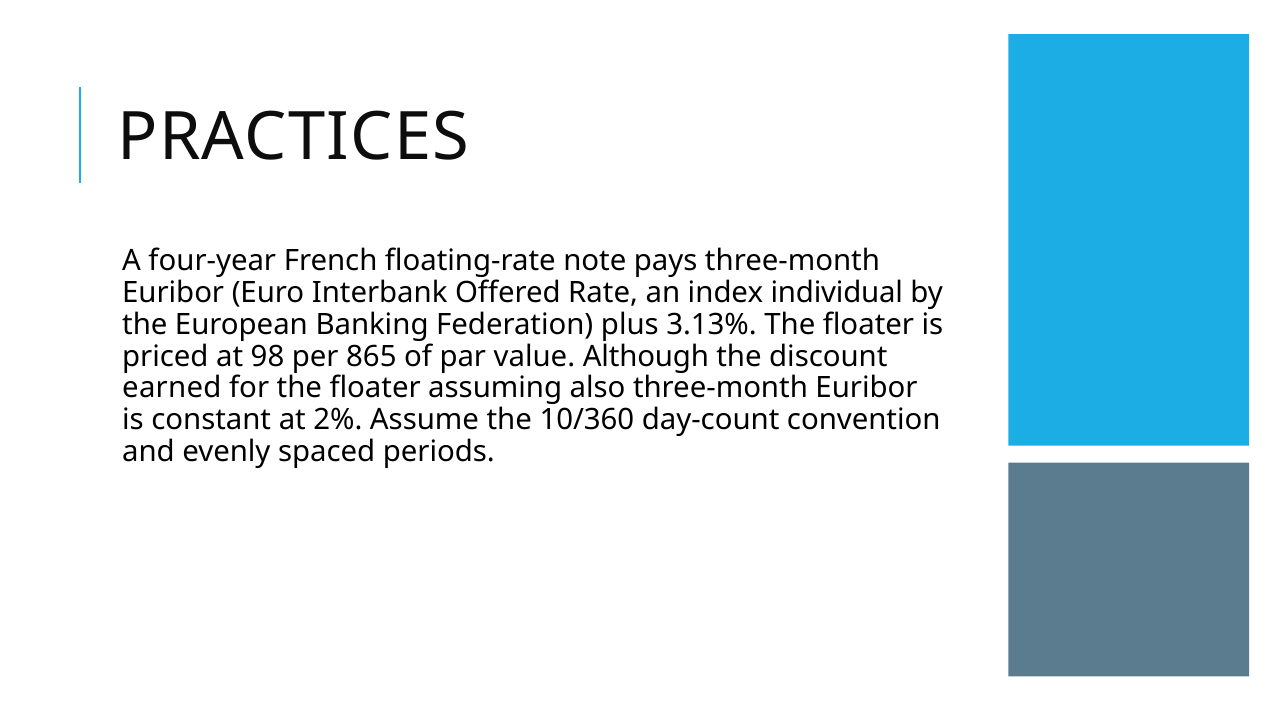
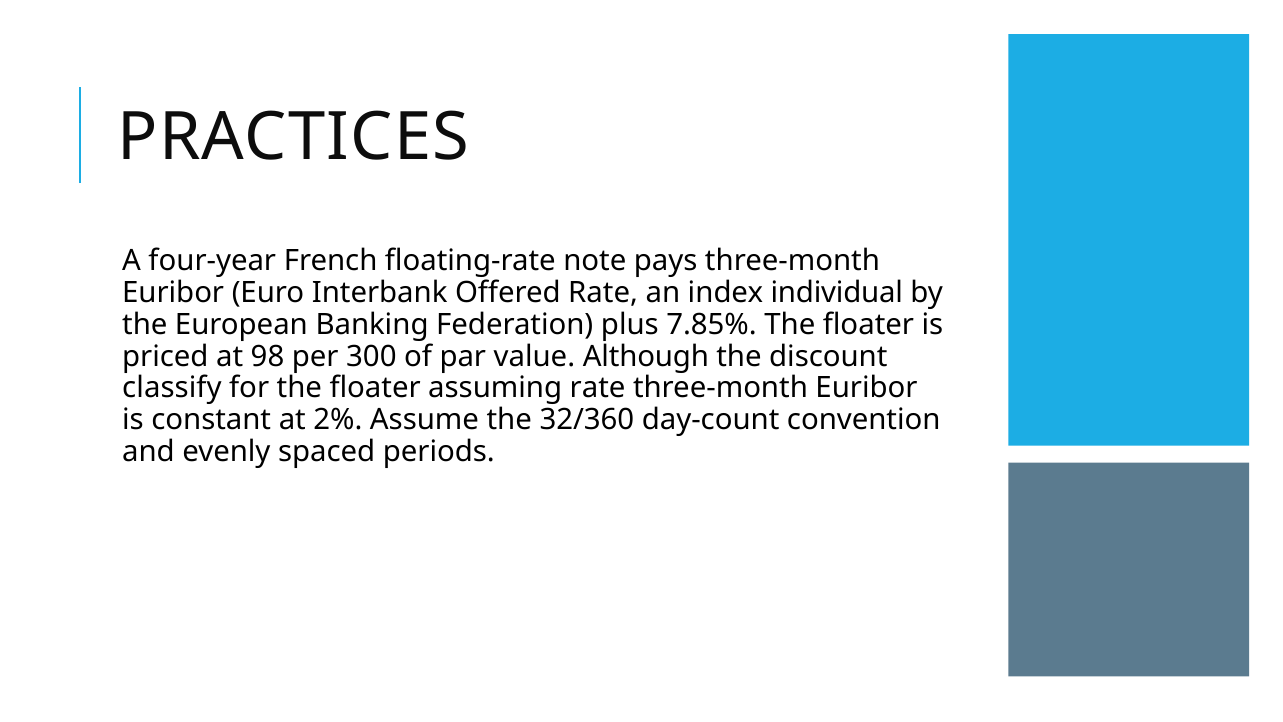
3.13%: 3.13% -> 7.85% (712, 324)
865: 865 -> 300 (371, 356)
earned: earned -> classify (172, 388)
assuming also: also -> rate (598, 388)
10/360: 10/360 -> 32/360 (587, 420)
